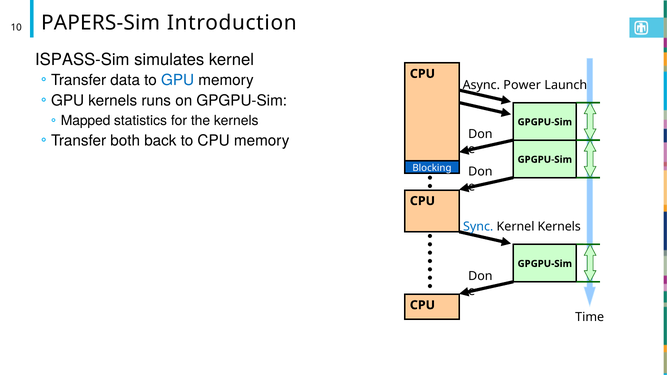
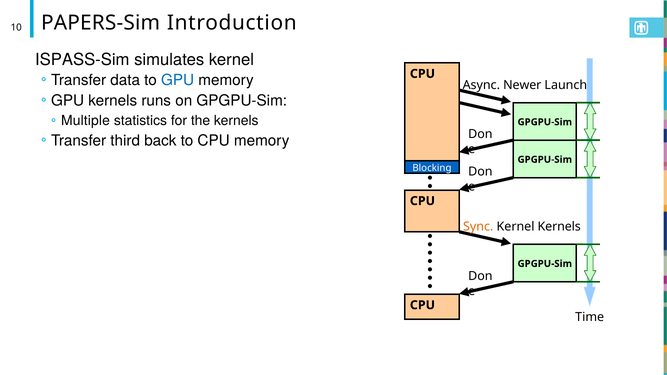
Power: Power -> Newer (522, 85)
Mapped: Mapped -> Multiple (85, 121)
both: both -> third (125, 141)
Sync colour: blue -> orange (478, 227)
